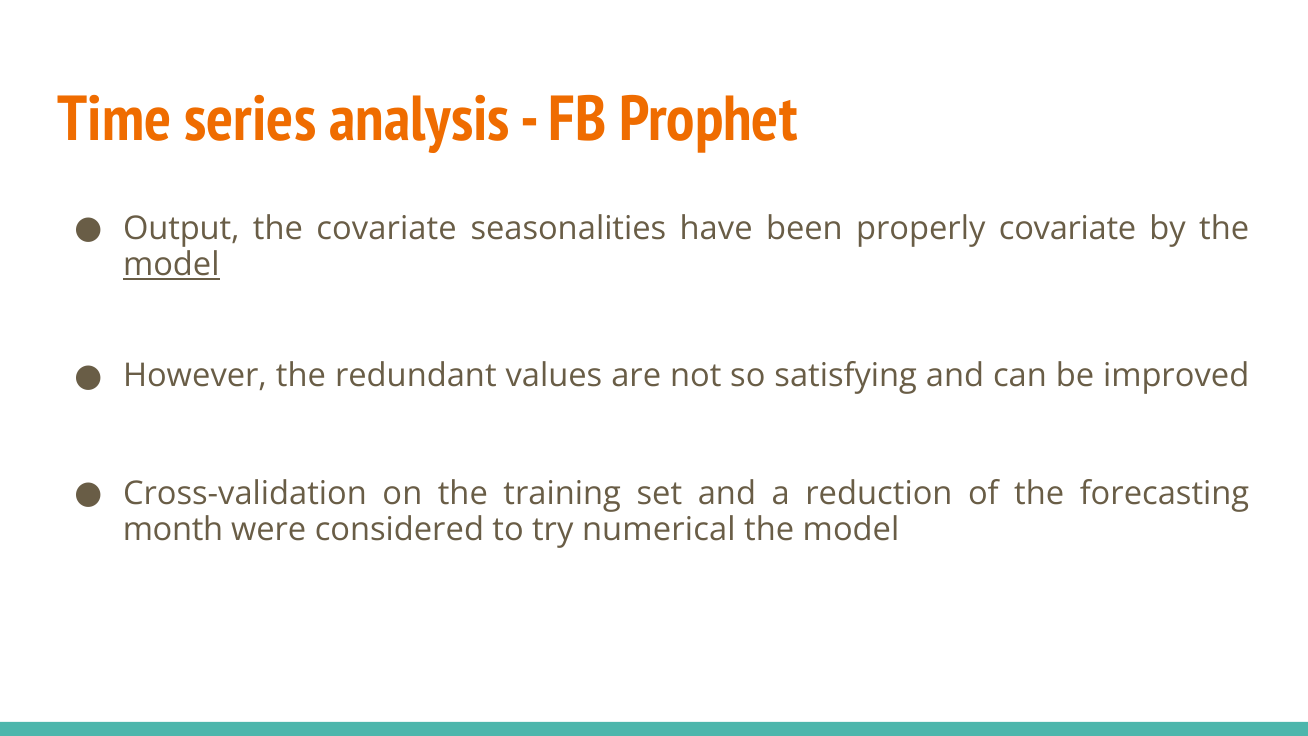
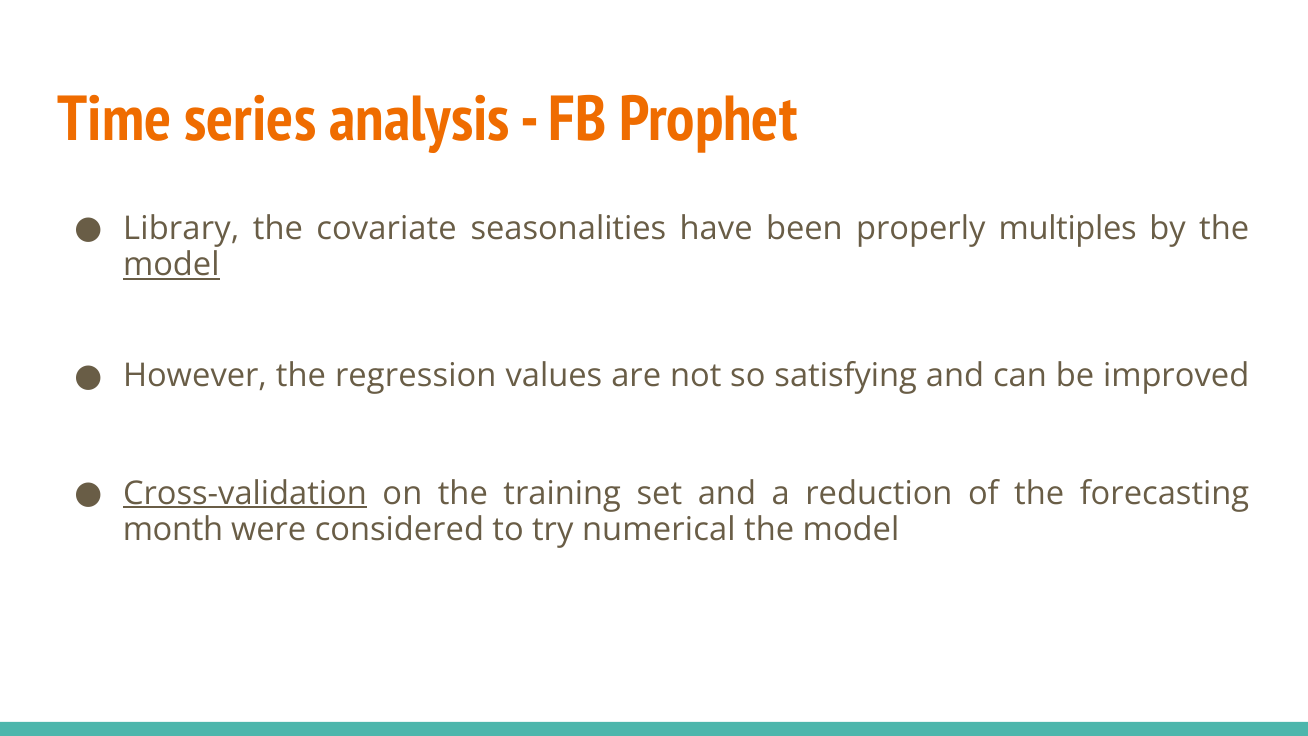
Output: Output -> Library (181, 228)
properly covariate: covariate -> multiples (1068, 228)
redundant: redundant -> regression (416, 376)
Cross-validation underline: none -> present (245, 493)
